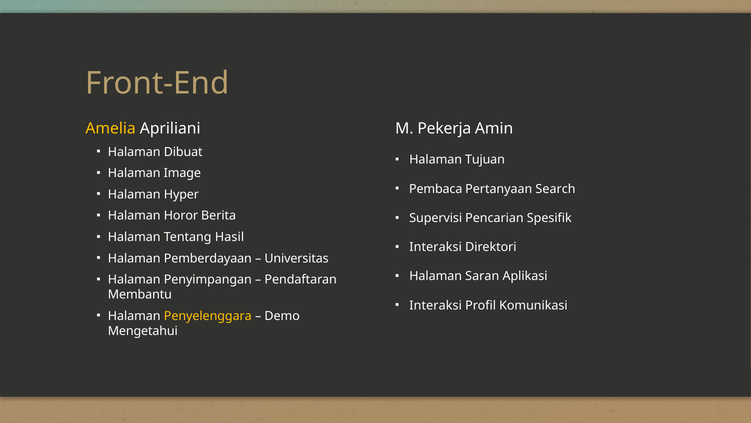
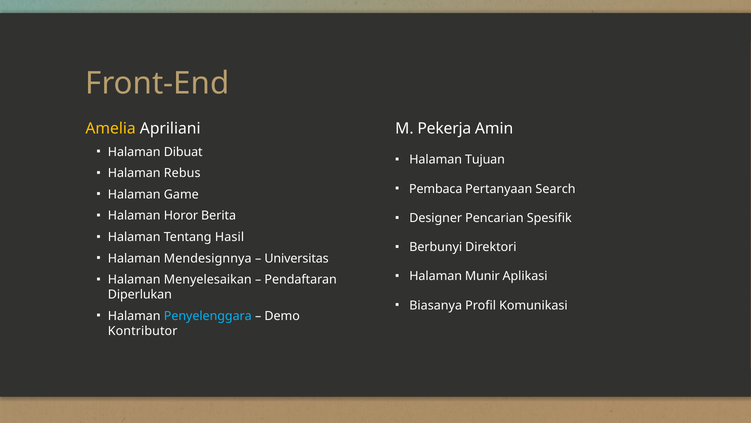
Image: Image -> Rebus (182, 173)
Hyper: Hyper -> Game (181, 194)
Supervisi: Supervisi -> Designer (436, 218)
Interaksi: Interaksi -> Berbunyi (436, 247)
Pemberdayaan: Pemberdayaan -> Mendesignnya (208, 258)
Saran: Saran -> Munir (482, 276)
Penyimpangan: Penyimpangan -> Menyelesaikan (208, 279)
Membantu: Membantu -> Diperlukan (140, 294)
Interaksi: Interaksi -> Biasanya (436, 305)
Penyelenggara colour: yellow -> light blue (208, 316)
Mengetahui: Mengetahui -> Kontributor (143, 331)
